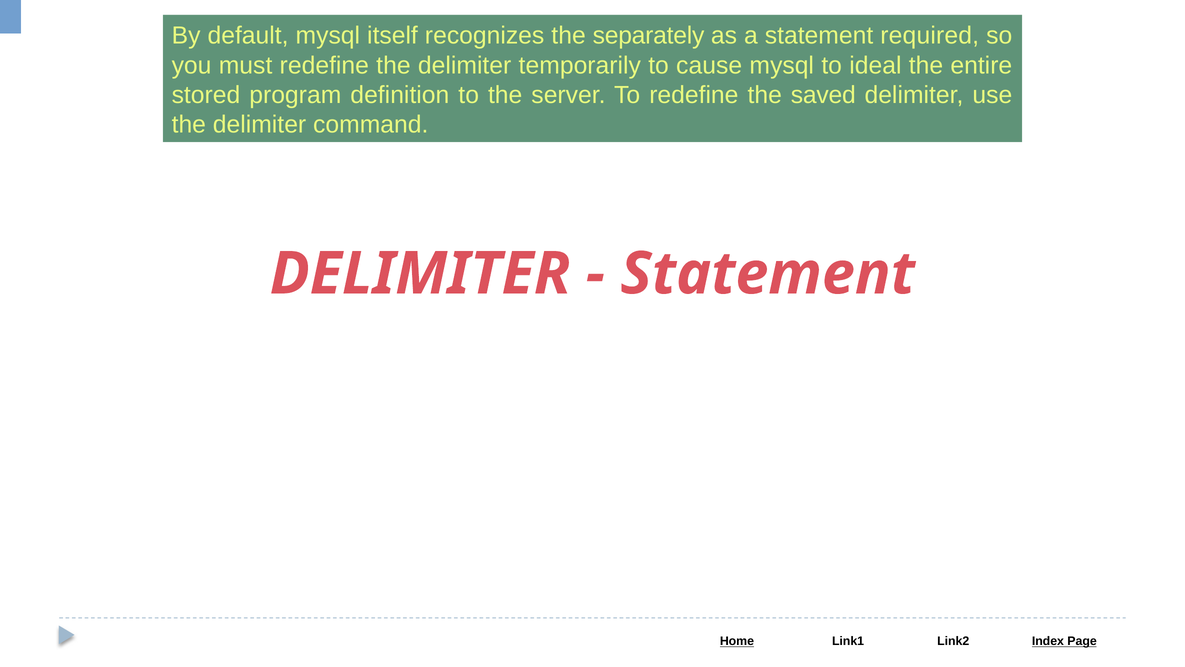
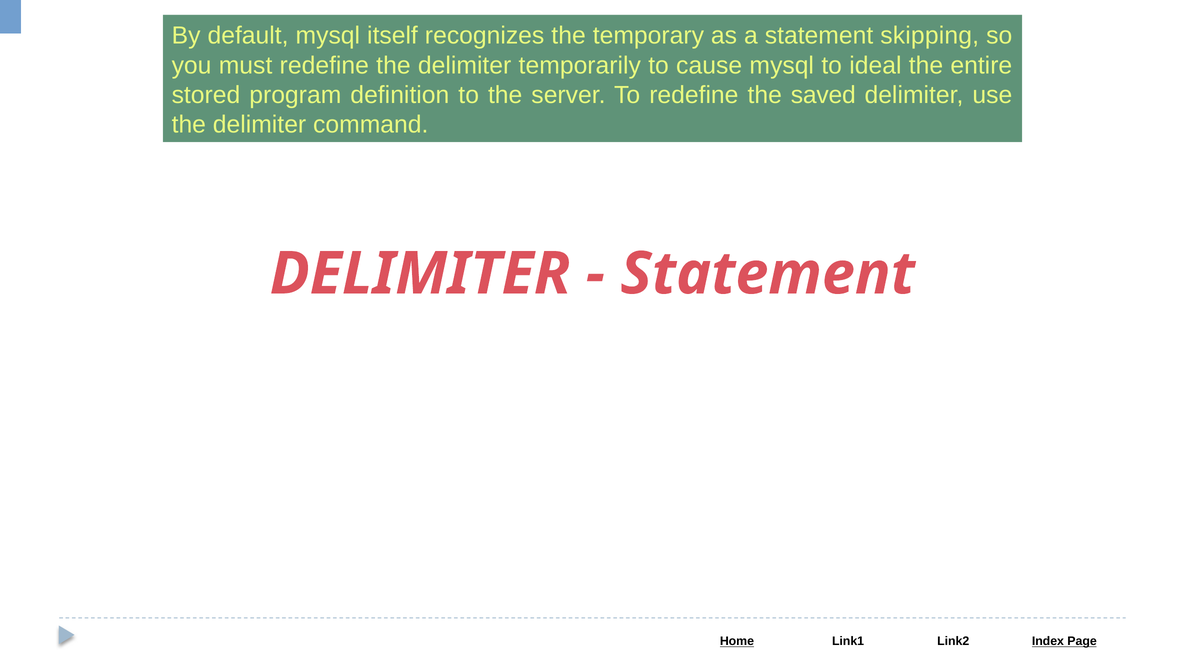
separately: separately -> temporary (648, 36)
required: required -> skipping (930, 36)
